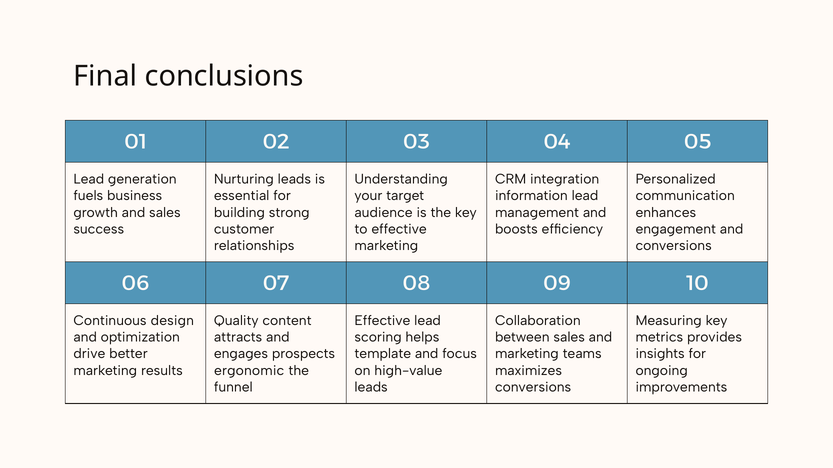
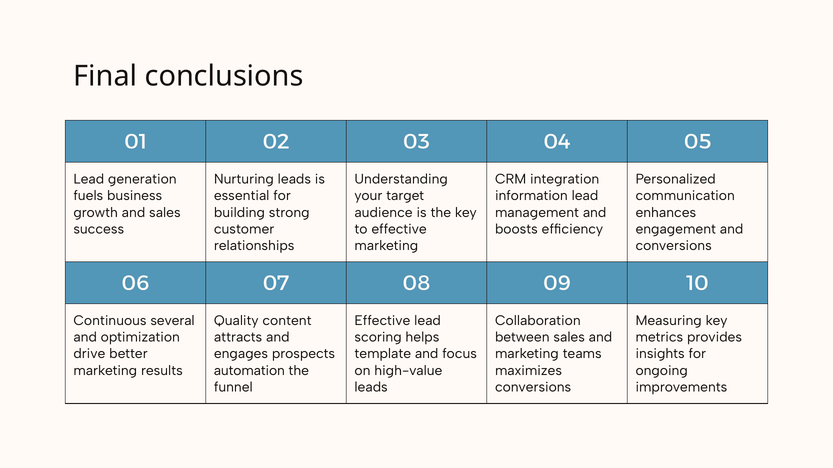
design: design -> several (173, 321)
ergonomic: ergonomic -> automation (249, 371)
